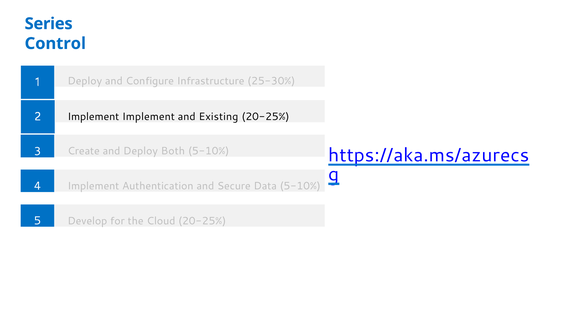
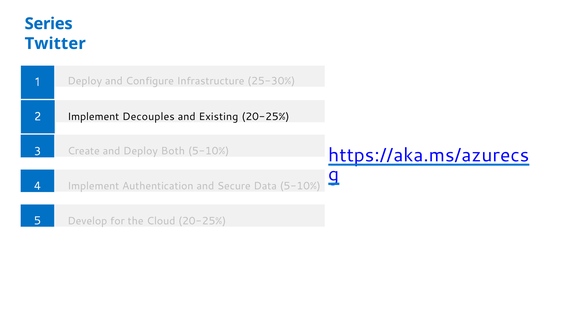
Control: Control -> Twitter (55, 44)
Implement Implement: Implement -> Decouples (148, 117)
